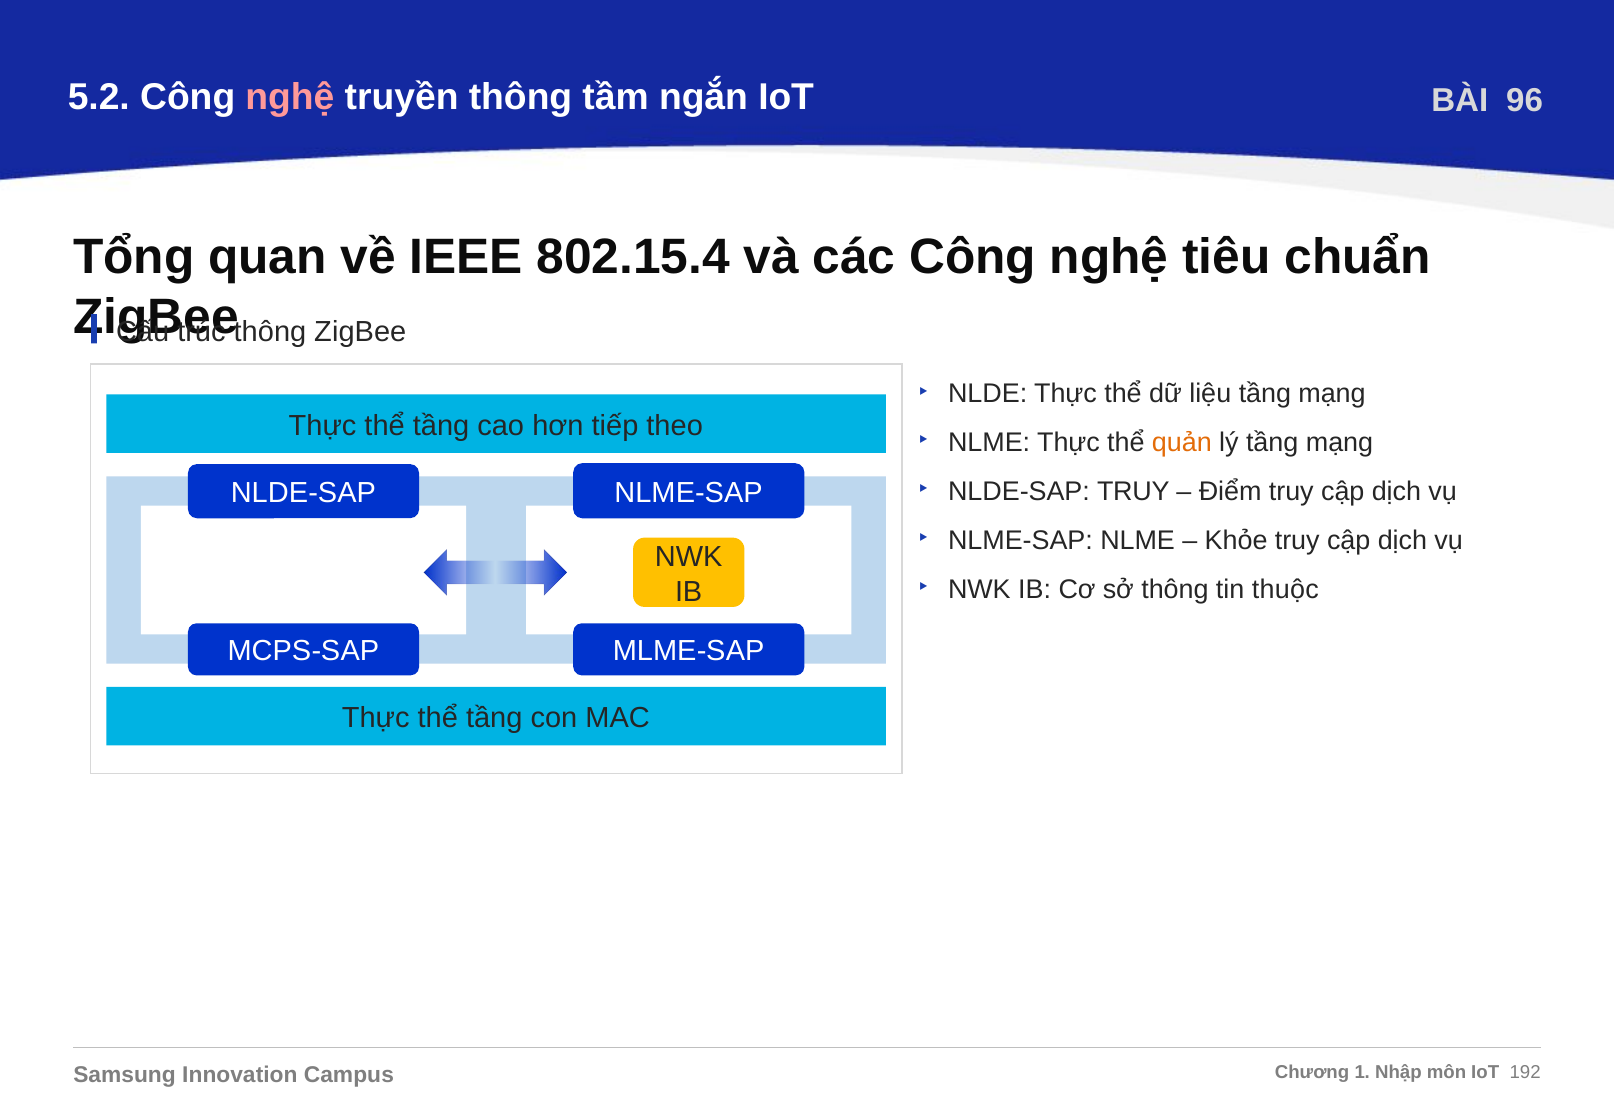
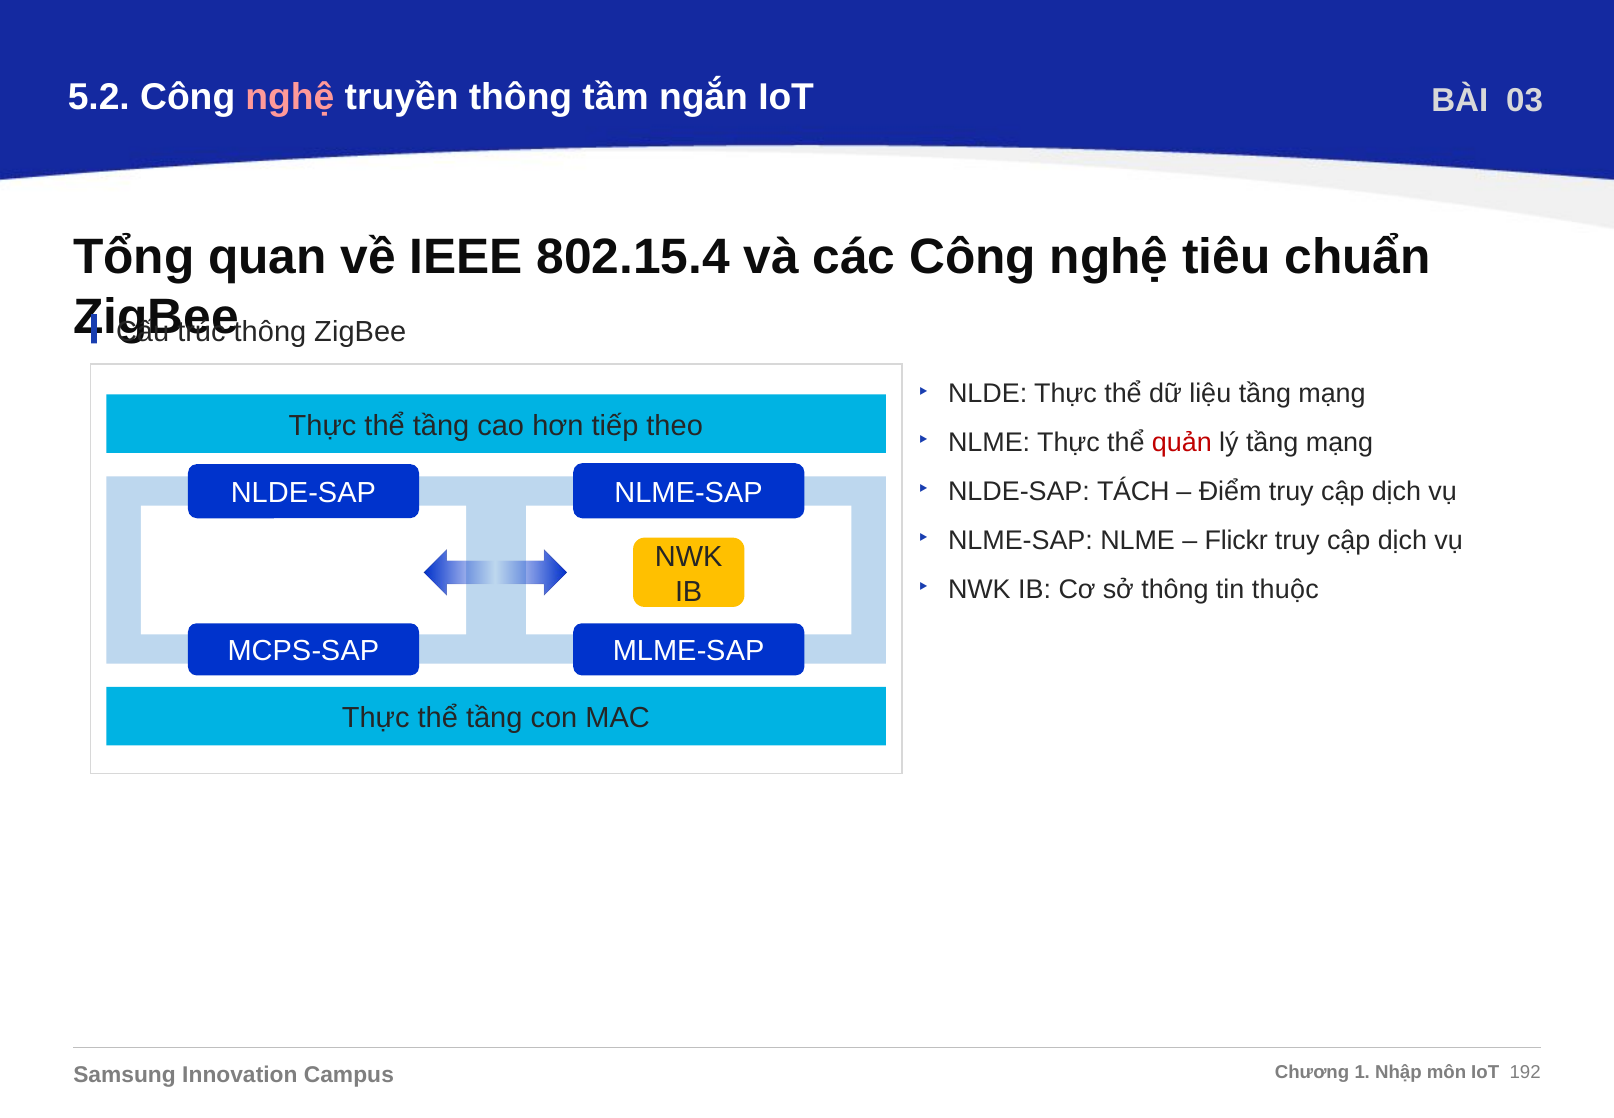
96: 96 -> 03 (1525, 101)
quản colour: orange -> red (1182, 442)
NLDE-SAP TRUY: TRUY -> TÁCH (1133, 491)
Khỏe: Khỏe -> Flickr (1236, 540)
